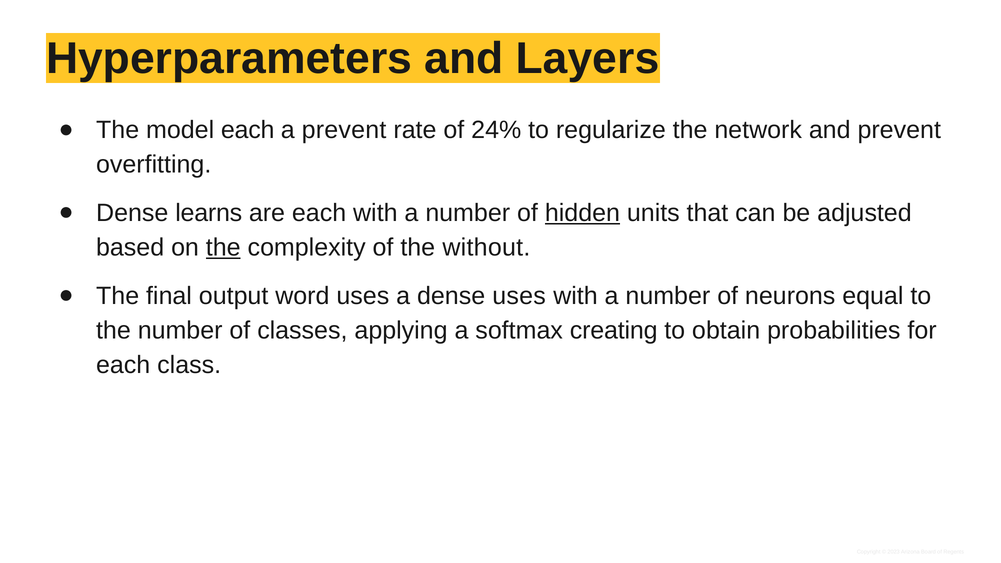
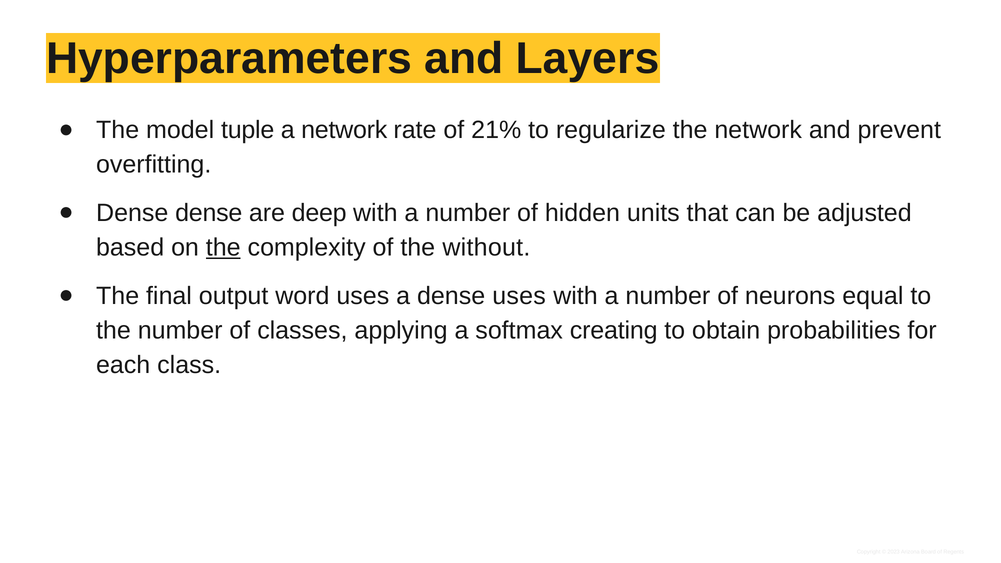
model each: each -> tuple (248, 130)
a prevent: prevent -> network (344, 130)
24%: 24% -> 21% (496, 130)
Dense learns: learns -> dense (209, 213)
are each: each -> deep (319, 213)
hidden underline: present -> none (582, 213)
